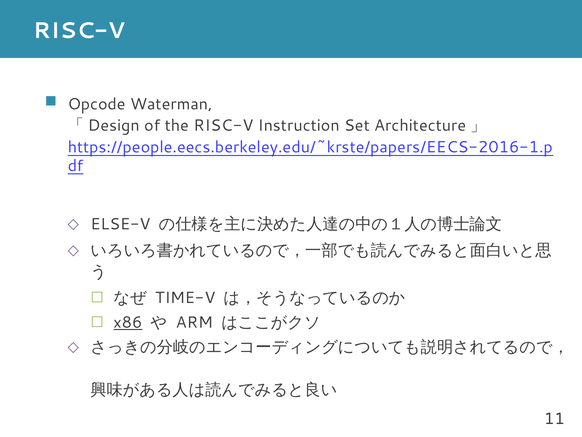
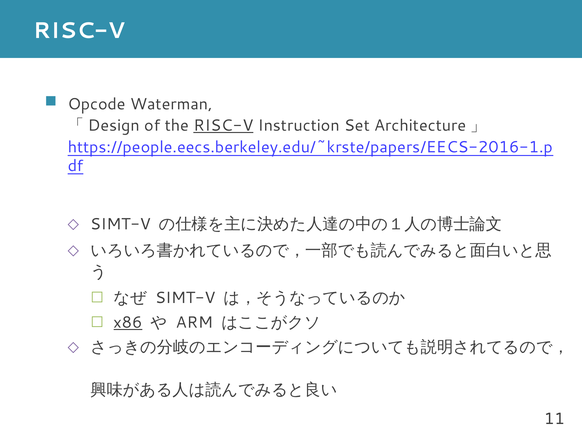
RISC-V underline: none -> present (223, 125)
ELSE-V: ELSE-V -> SIMT-V (121, 224)
TIME-V: TIME-V -> SIMT-V (185, 298)
